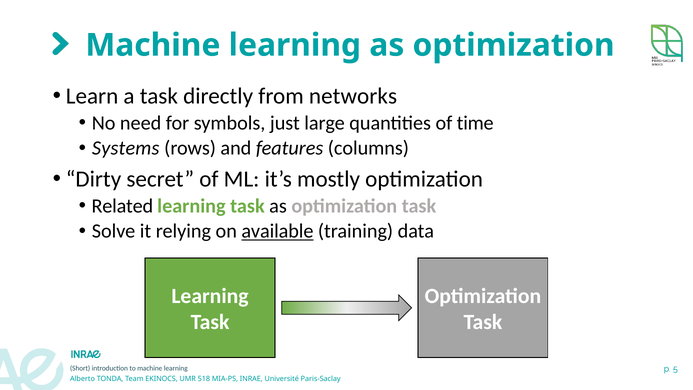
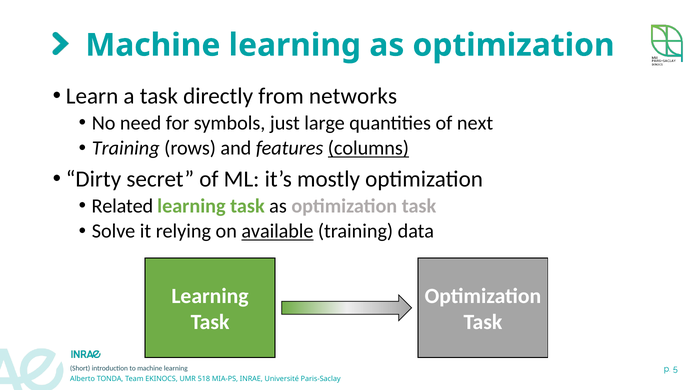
time: time -> next (475, 123)
Systems: Systems -> Training (126, 148)
columns underline: none -> present (368, 148)
